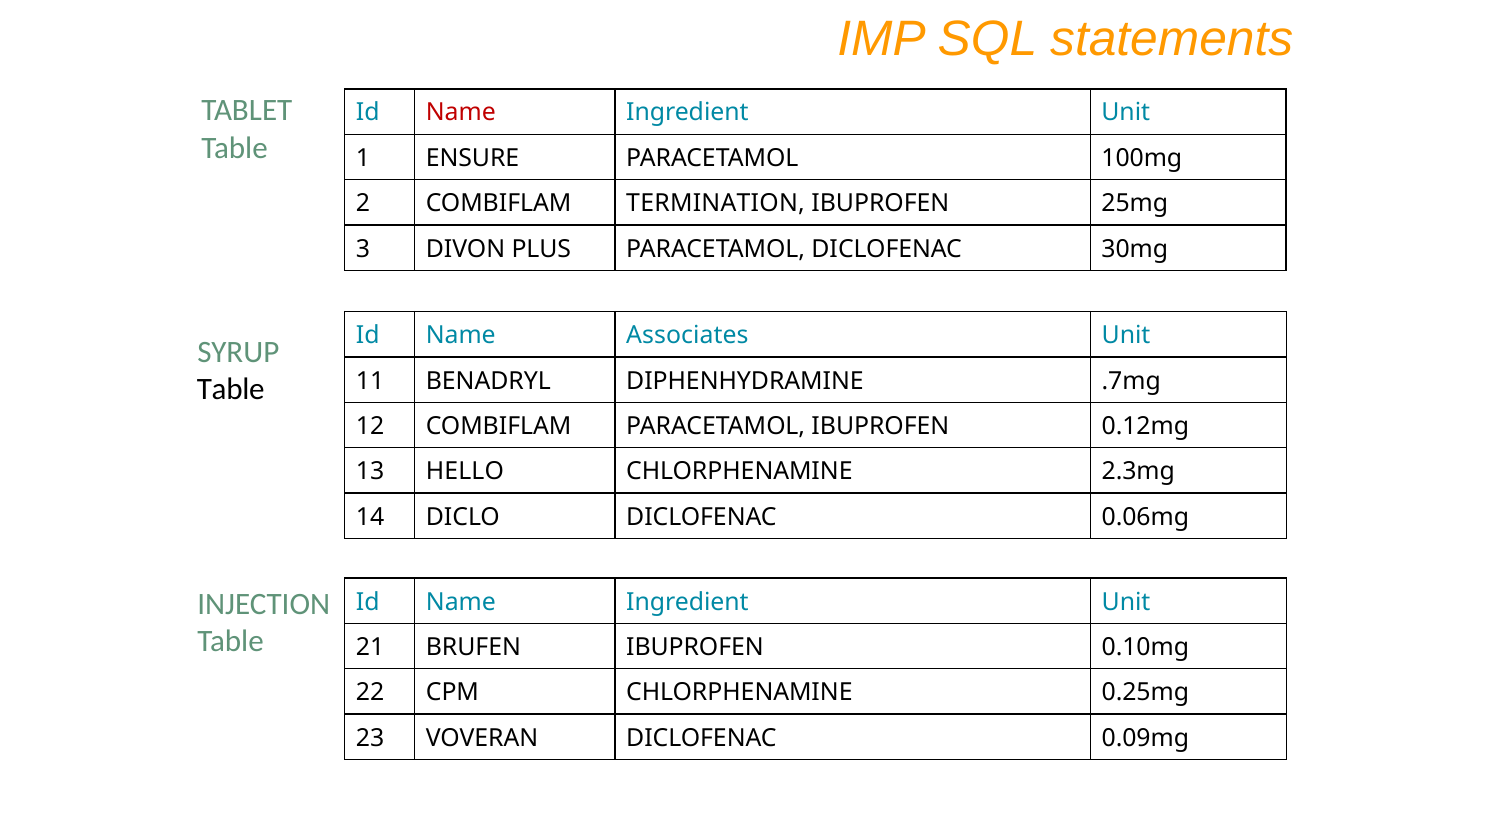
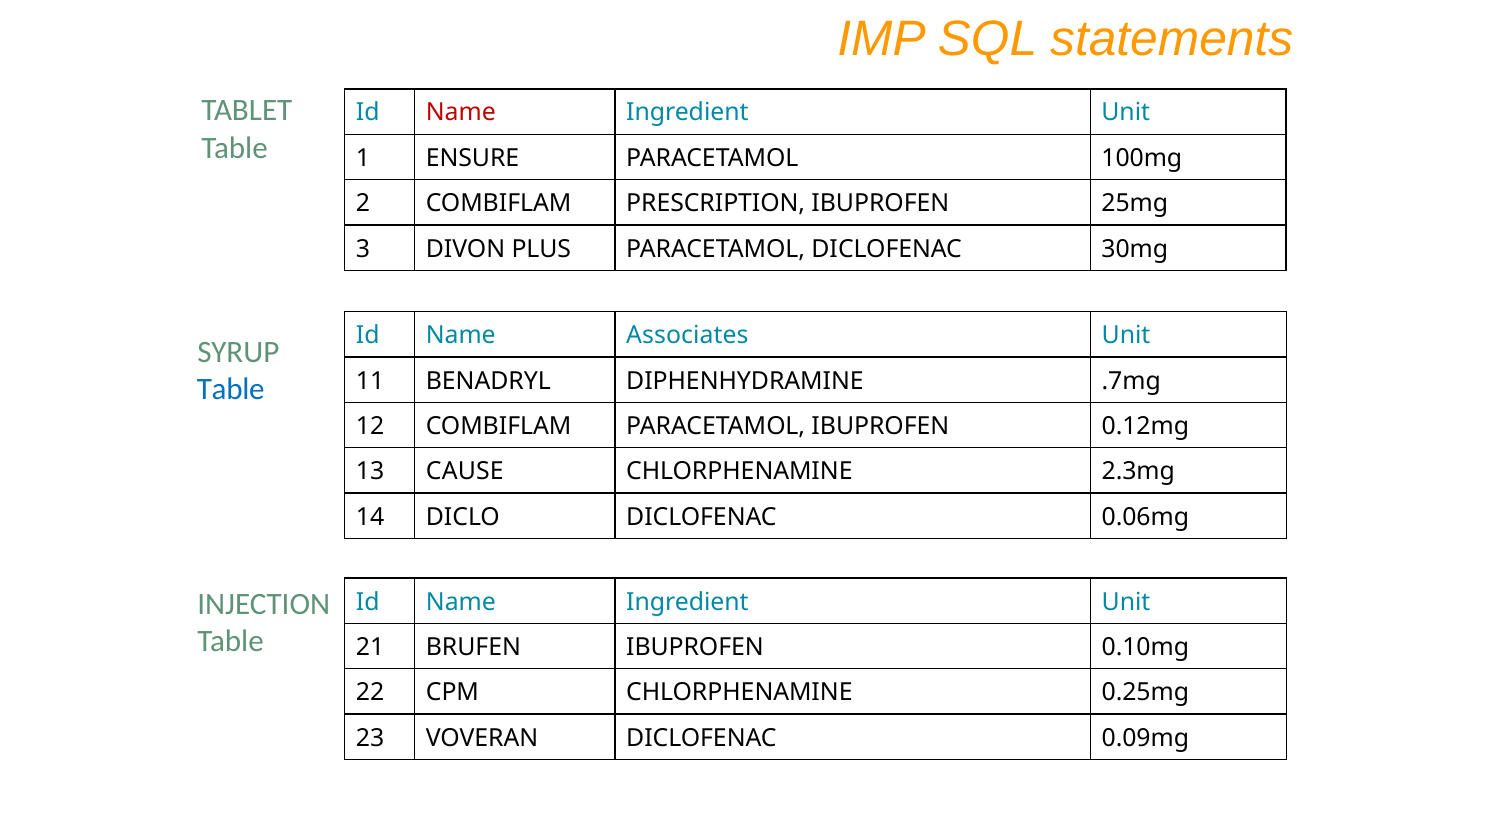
TERMINATION: TERMINATION -> PRESCRIPTION (716, 203)
Table colour: black -> blue (231, 389)
HELLO: HELLO -> CAUSE (465, 471)
